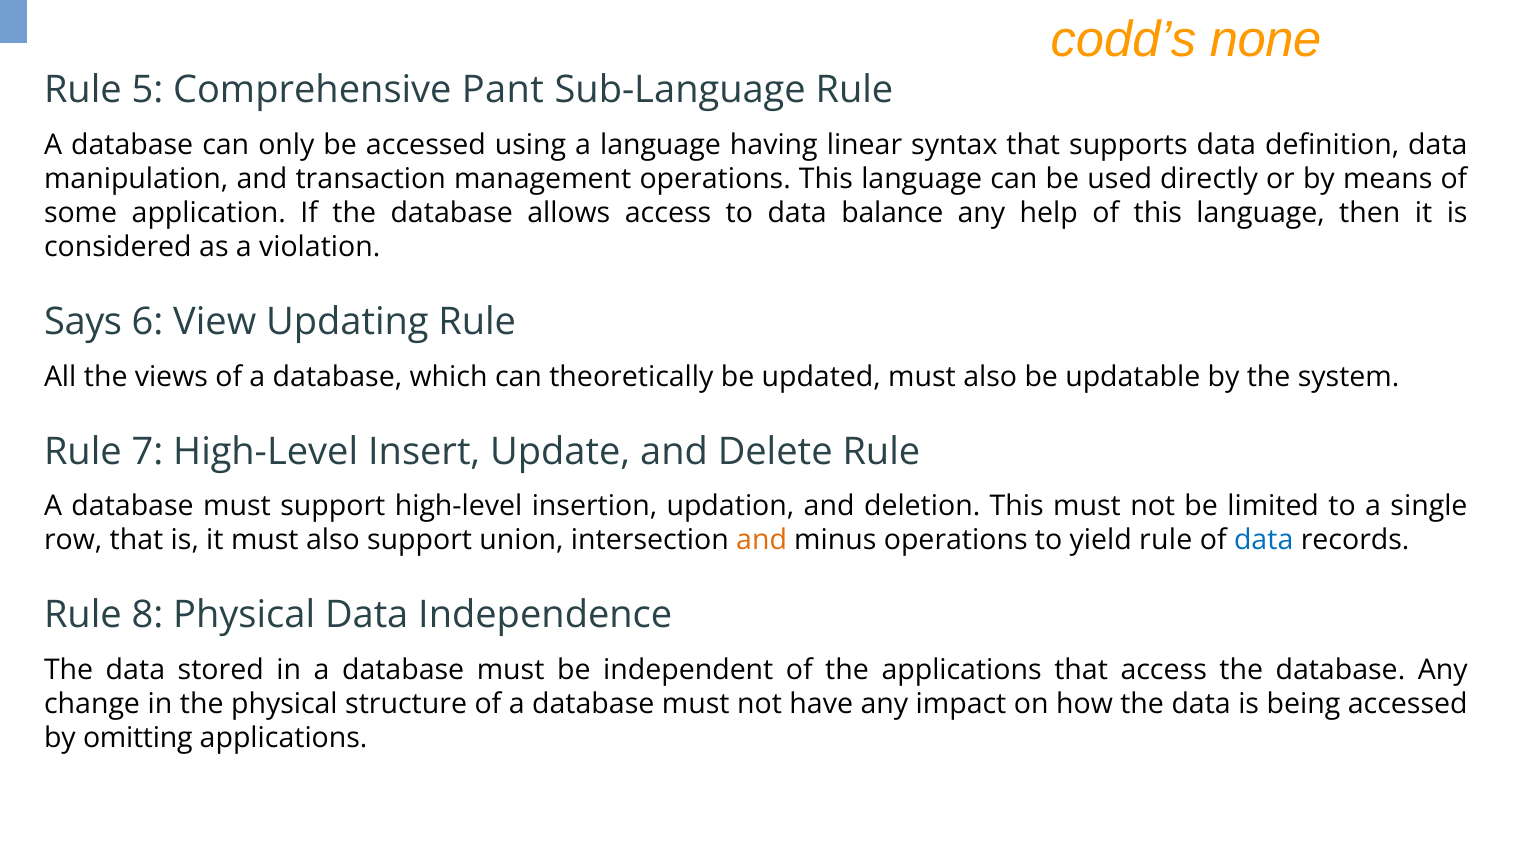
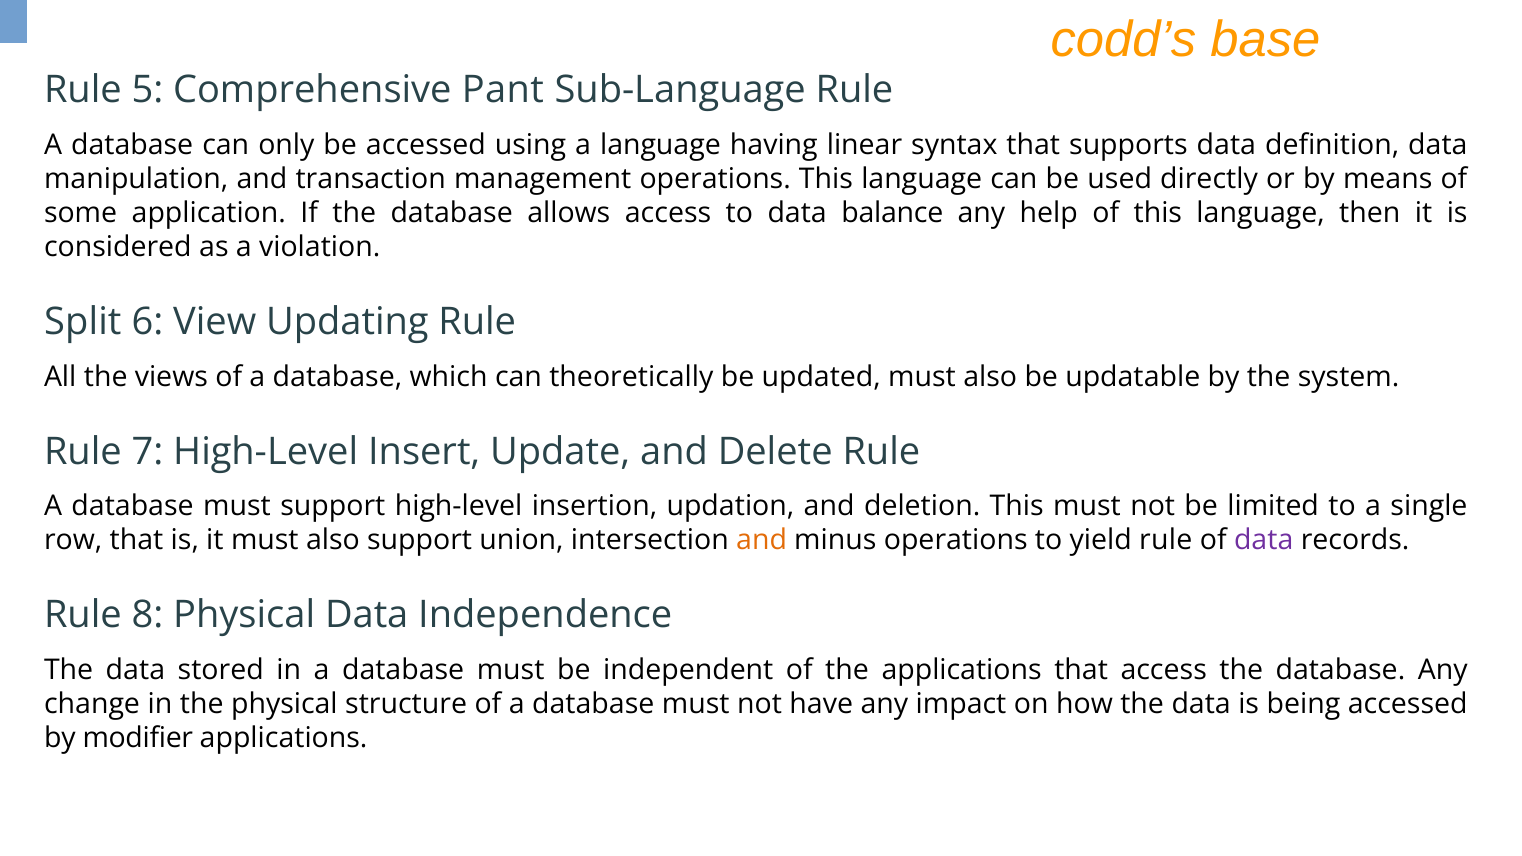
none: none -> base (1265, 40)
Says: Says -> Split (83, 322)
data colour: blue -> purple (1264, 540)
omitting: omitting -> modifier (138, 738)
